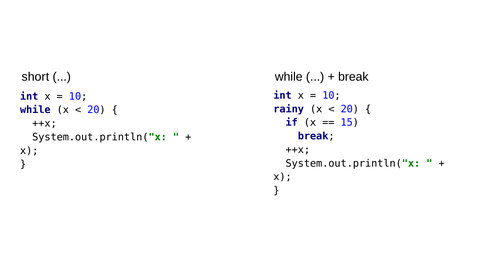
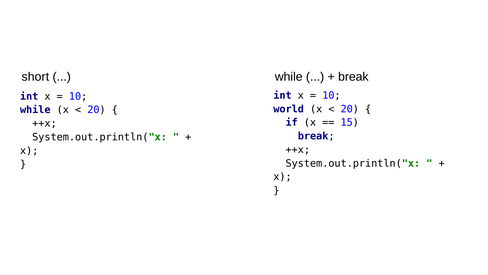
rainy: rainy -> world (289, 109)
